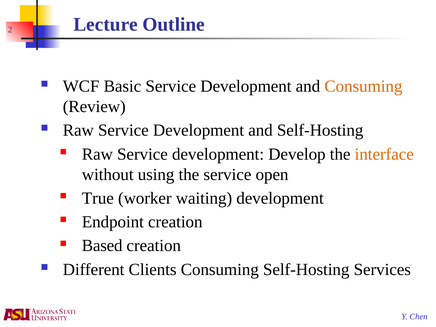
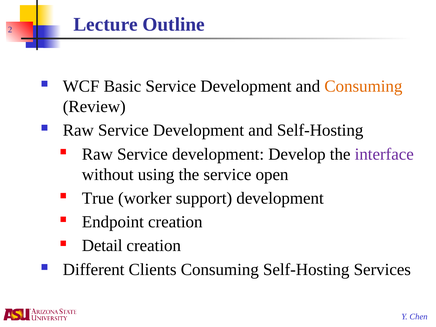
interface colour: orange -> purple (384, 154)
waiting: waiting -> support (204, 198)
Based: Based -> Detail (102, 246)
